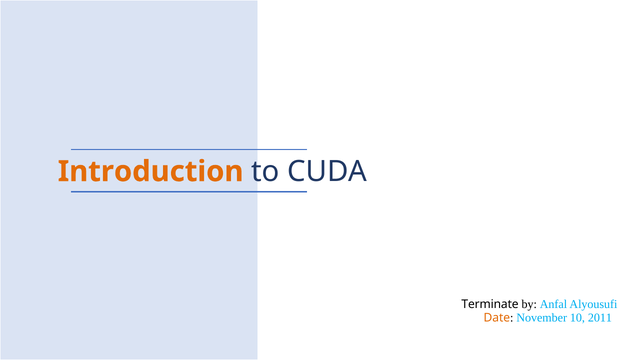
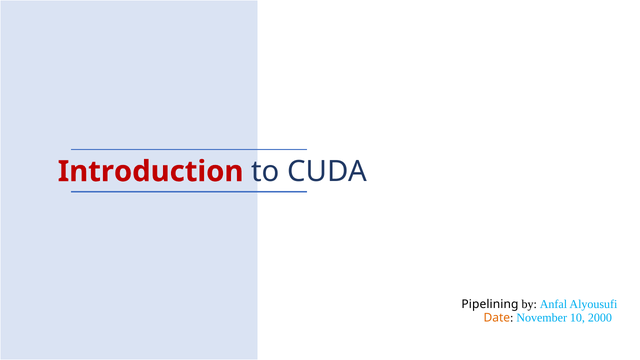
Introduction colour: orange -> red (151, 171)
Terminate: Terminate -> Pipelining (490, 304)
2011: 2011 -> 2000 (600, 318)
